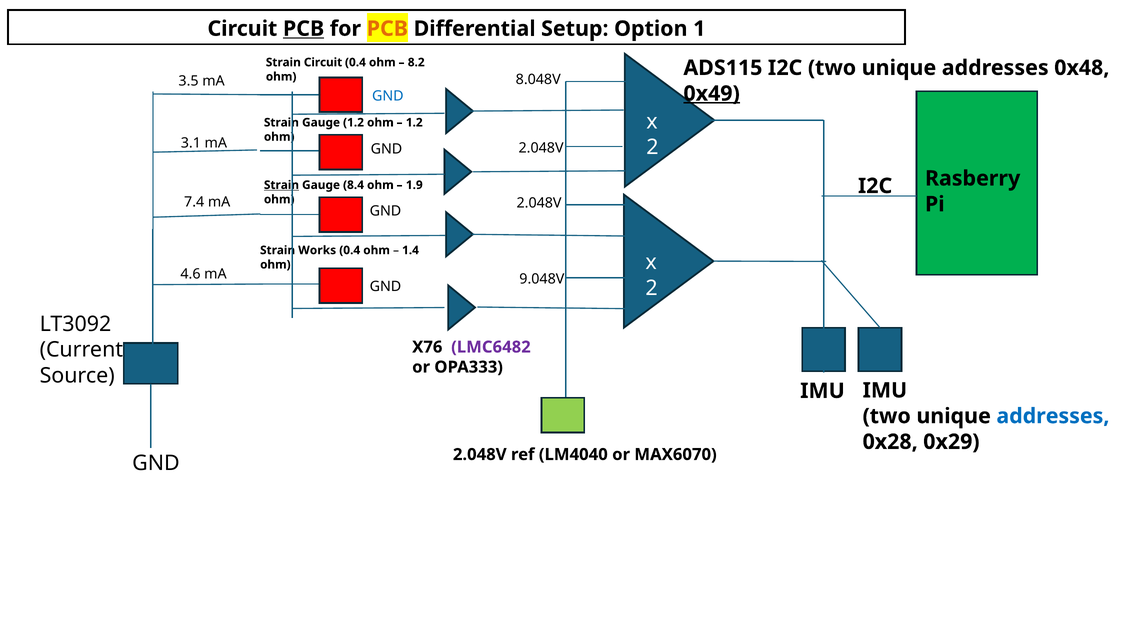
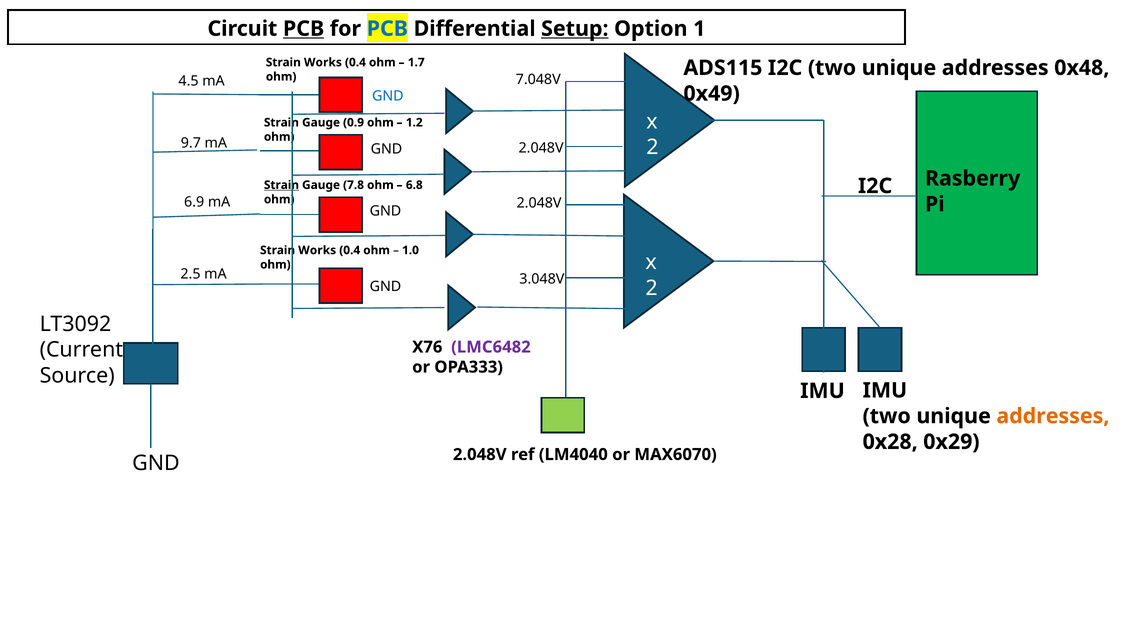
PCB colour: orange -> blue (387, 29)
Setup underline: none -> present (575, 29)
Circuit: Circuit -> Works (323, 62)
8.2: 8.2 -> 1.7 (416, 62)
8.048V: 8.048V -> 7.048V (538, 80)
3.5: 3.5 -> 4.5 (189, 81)
0x49 underline: present -> none (712, 94)
Gauge 1.2: 1.2 -> 0.9 (354, 122)
3.1: 3.1 -> 9.7 (191, 143)
8.4: 8.4 -> 7.8 (354, 185)
1.9: 1.9 -> 6.8 (414, 185)
7.4: 7.4 -> 6.9 (194, 202)
1.4: 1.4 -> 1.0 (410, 250)
4.6: 4.6 -> 2.5 (190, 274)
9.048V: 9.048V -> 3.048V (542, 279)
addresses colour: blue -> orange (1053, 416)
